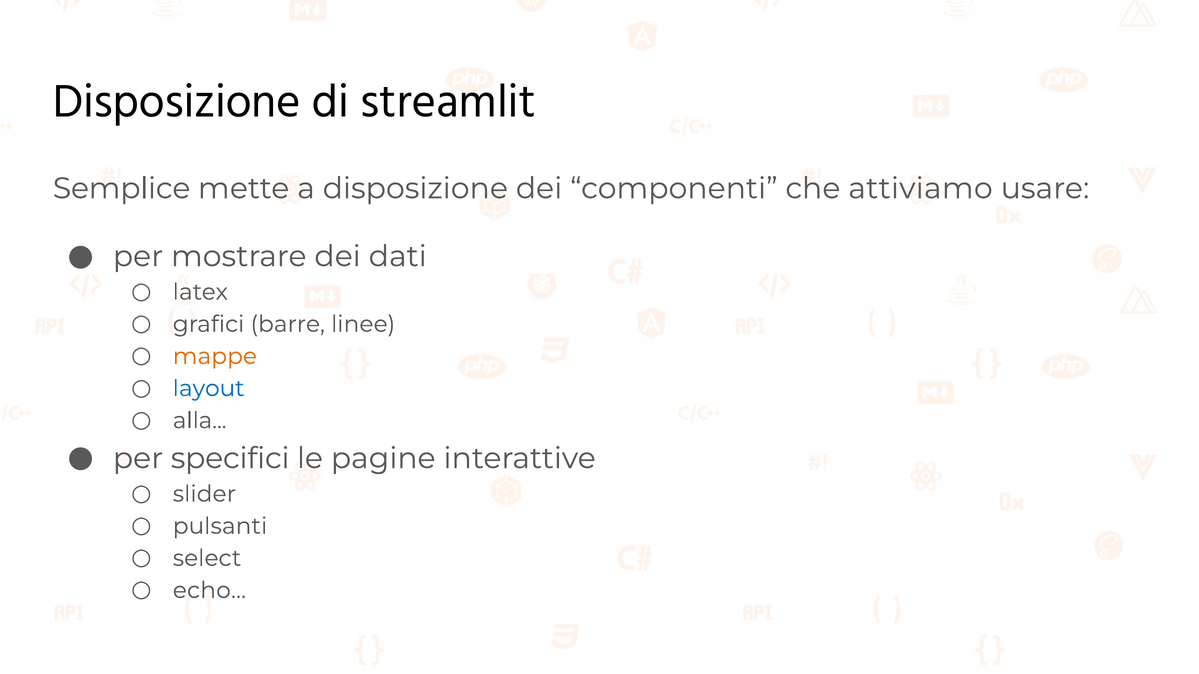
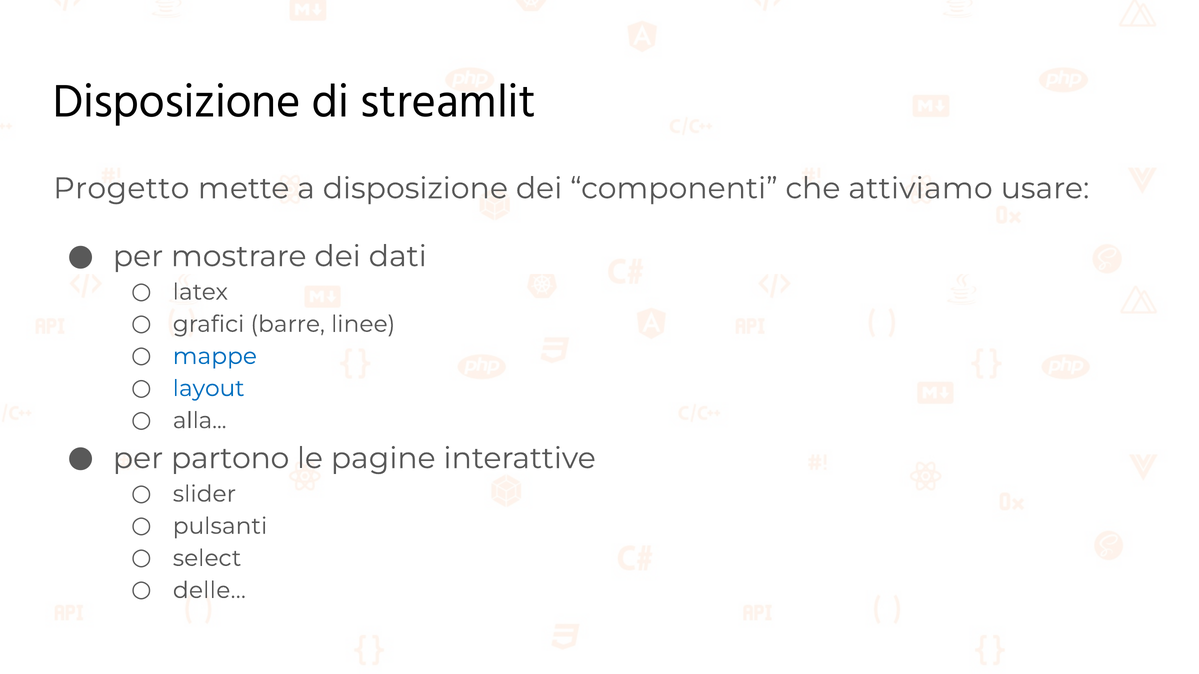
Semplice: Semplice -> Progetto (121, 189)
mappe colour: orange -> blue (215, 356)
specifici: specifici -> partono (230, 459)
echo: echo -> delle (209, 591)
